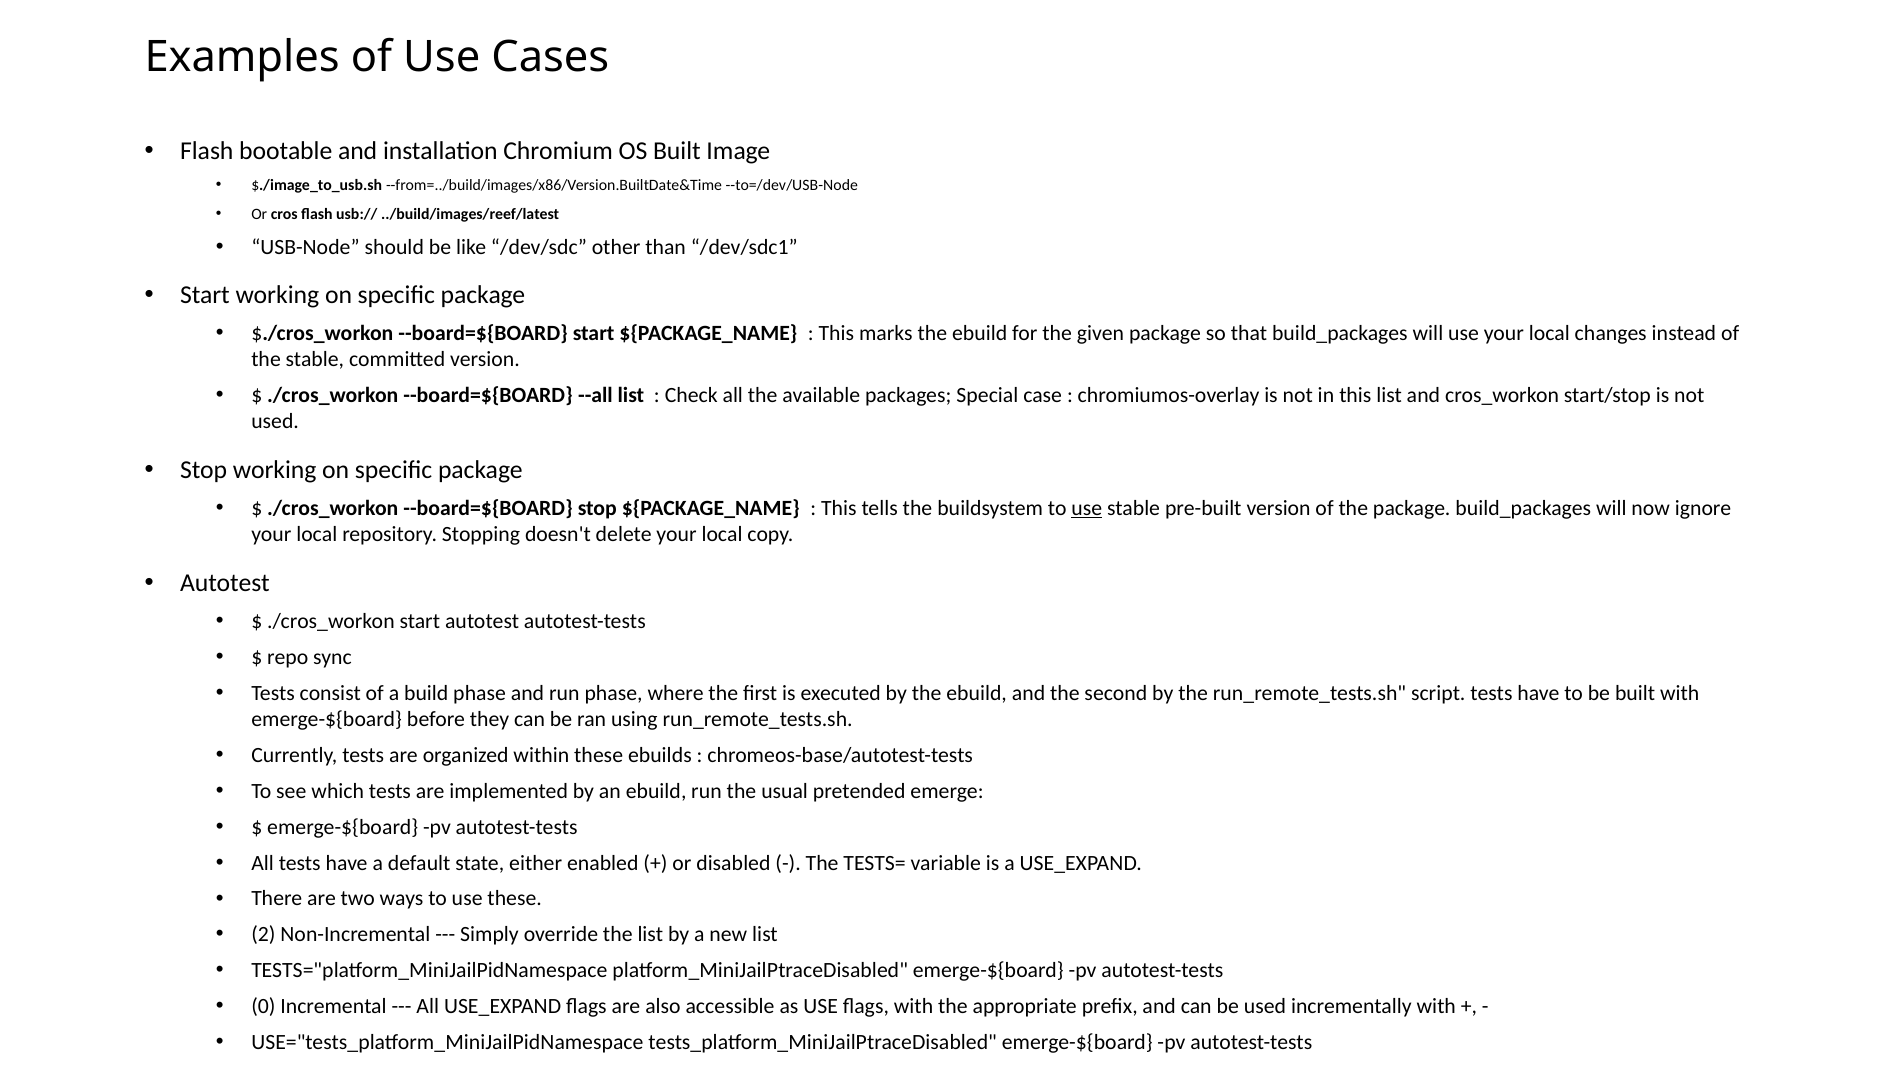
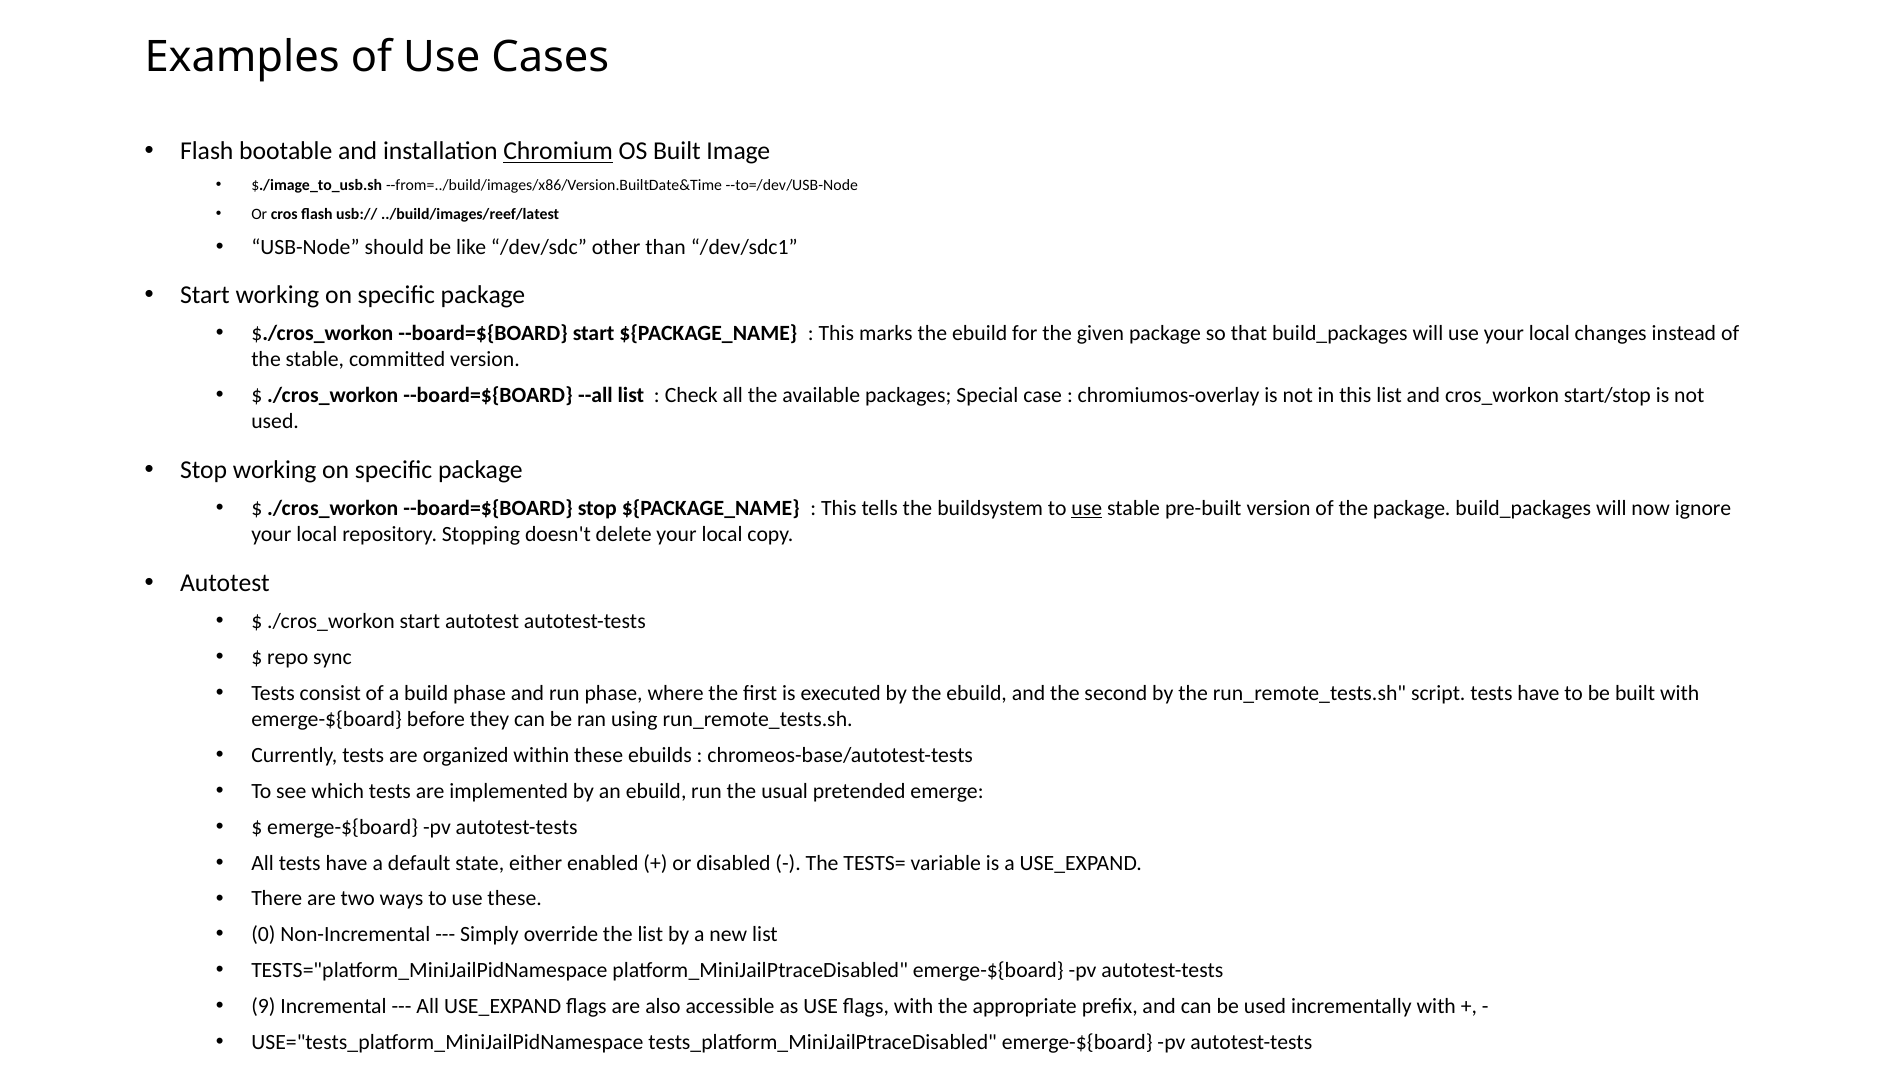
Chromium underline: none -> present (558, 151)
2: 2 -> 0 (263, 935)
0: 0 -> 9 (263, 1007)
